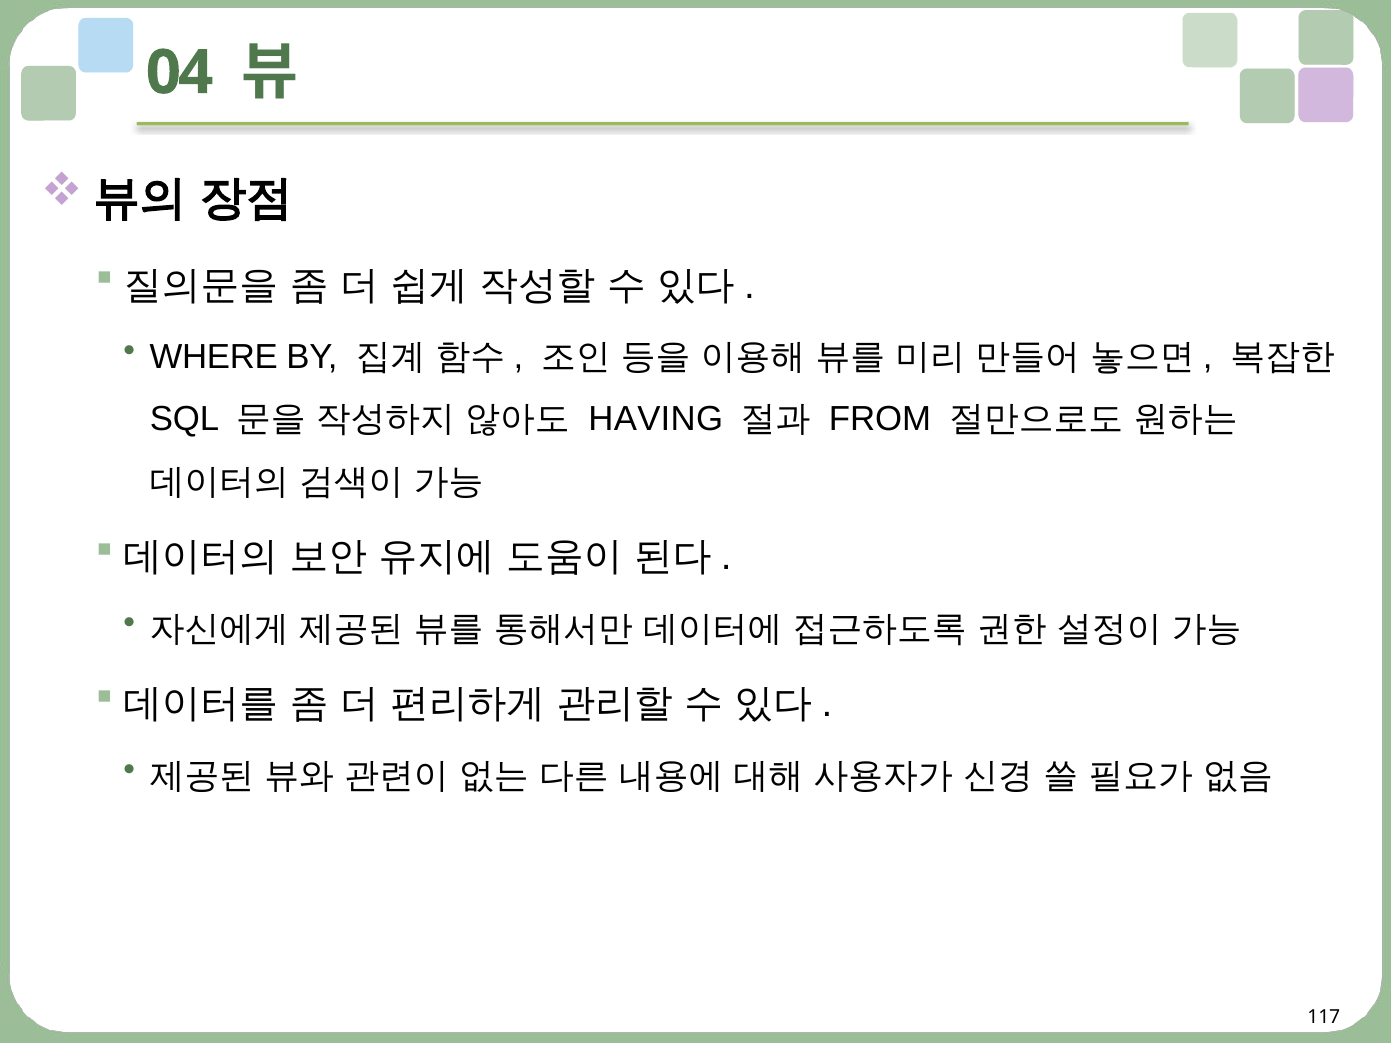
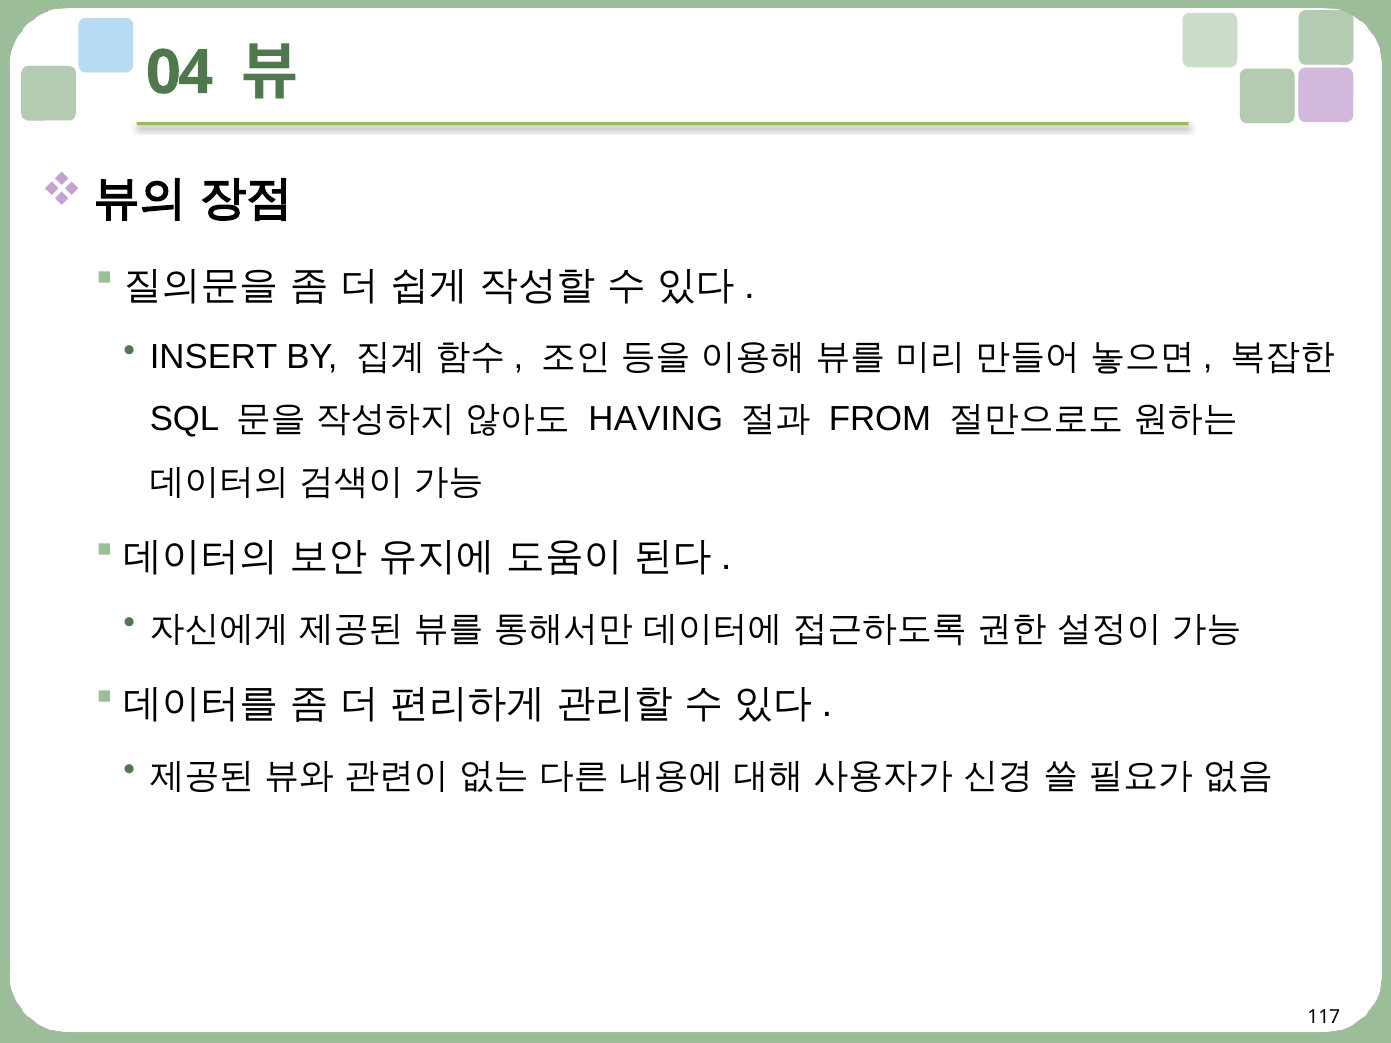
WHERE: WHERE -> INSERT (214, 357)
